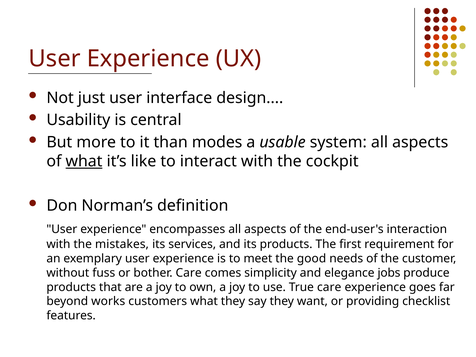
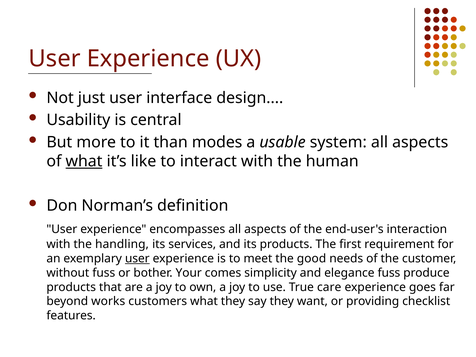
cockpit: cockpit -> human (332, 161)
mistakes: mistakes -> handling (122, 244)
user underline: none -> present (137, 259)
bother Care: Care -> Your (189, 273)
elegance jobs: jobs -> fuss (389, 273)
